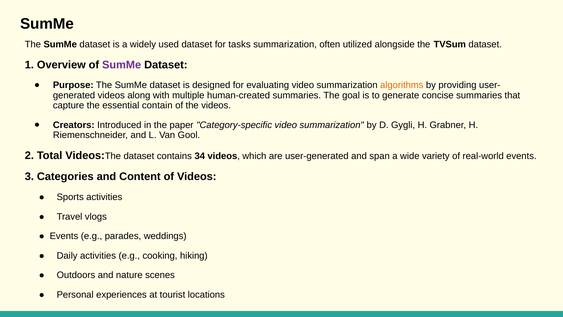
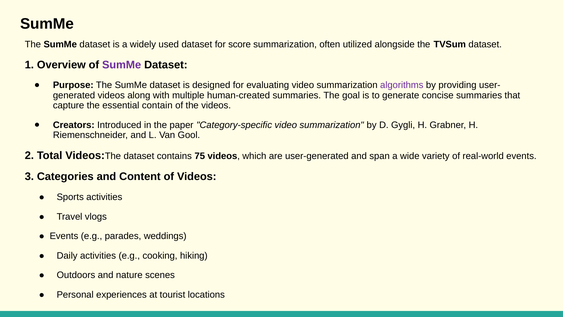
tasks: tasks -> score (240, 44)
algorithms colour: orange -> purple (402, 85)
34: 34 -> 75 (200, 156)
